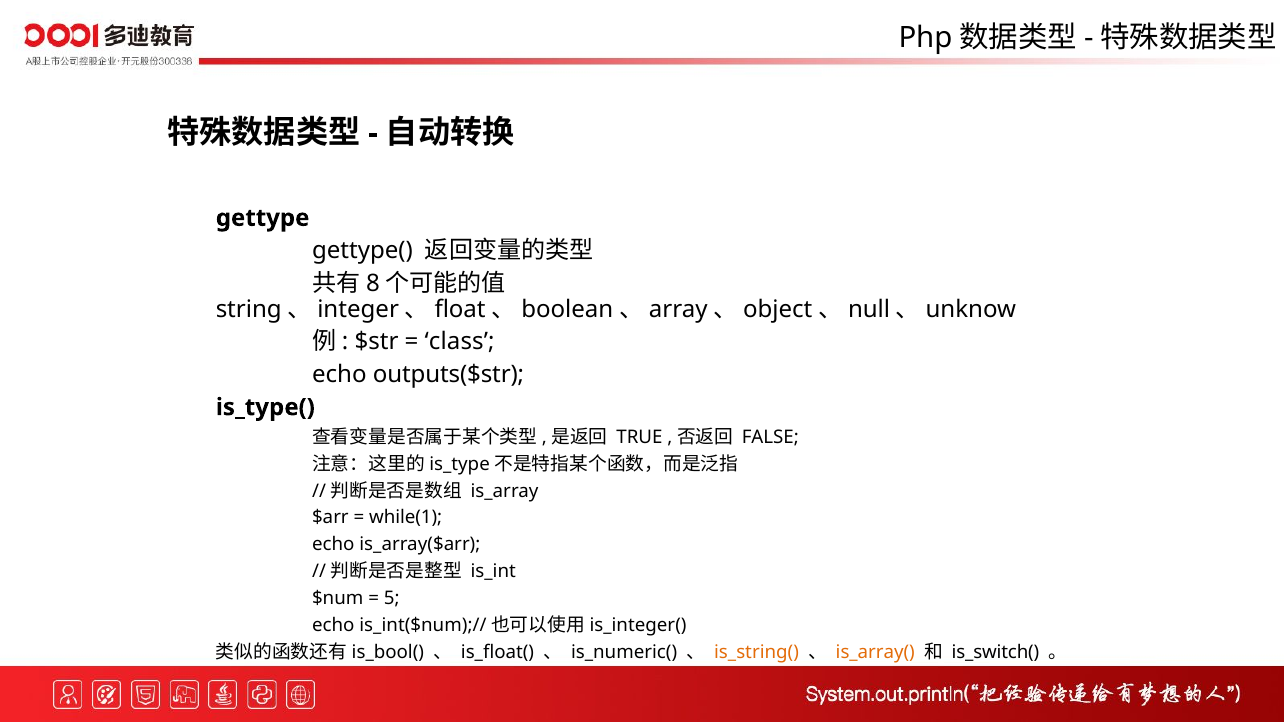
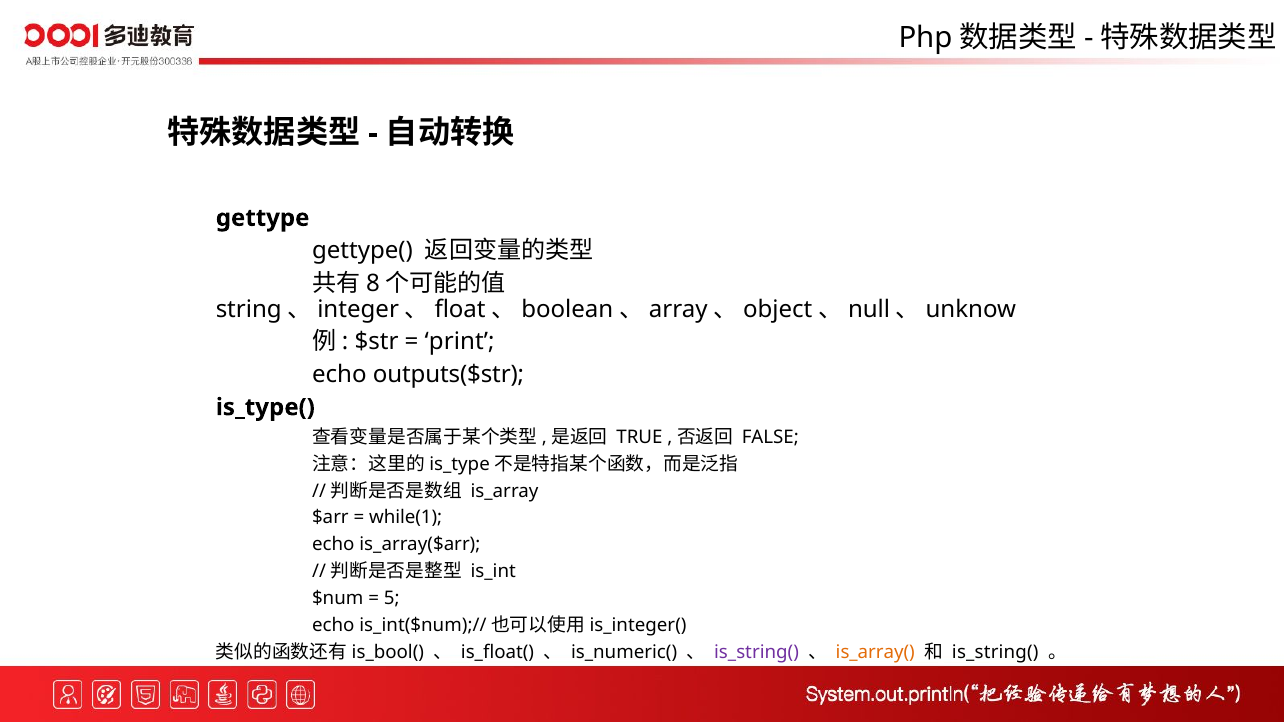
class: class -> print (460, 342)
is_string( colour: orange -> purple (757, 653)
is_switch(: is_switch( -> is_string( (995, 653)
